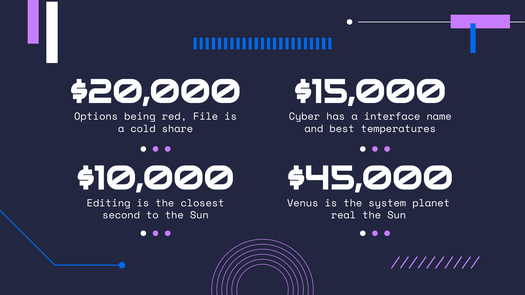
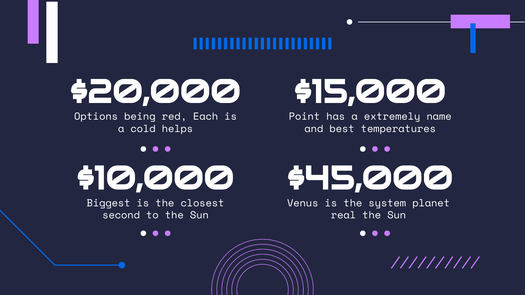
File: File -> Each (206, 117)
Cyber: Cyber -> Point (304, 117)
interface: interface -> extremely (392, 117)
share: share -> helps (177, 129)
Editing: Editing -> Biggest (109, 203)
